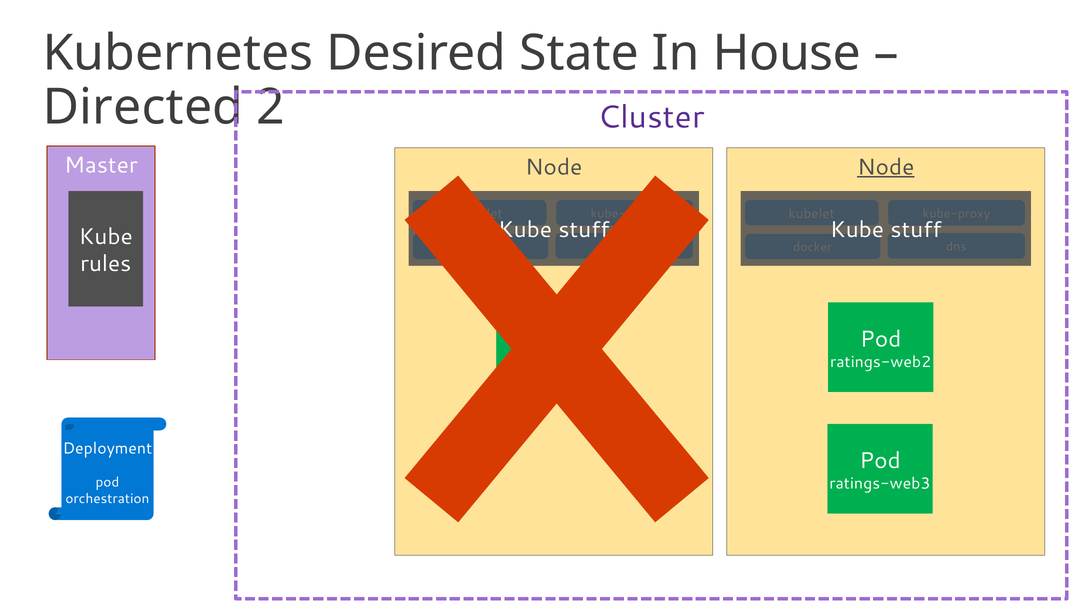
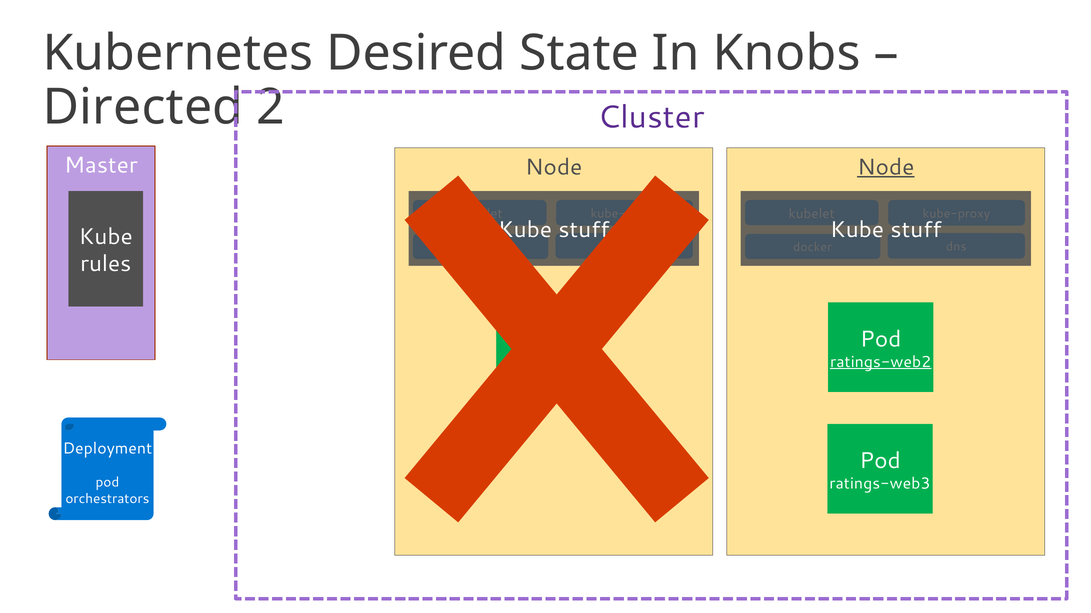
House: House -> Knobs (787, 53)
ratings-web2 underline: none -> present (881, 362)
orchestration: orchestration -> orchestrators (107, 499)
